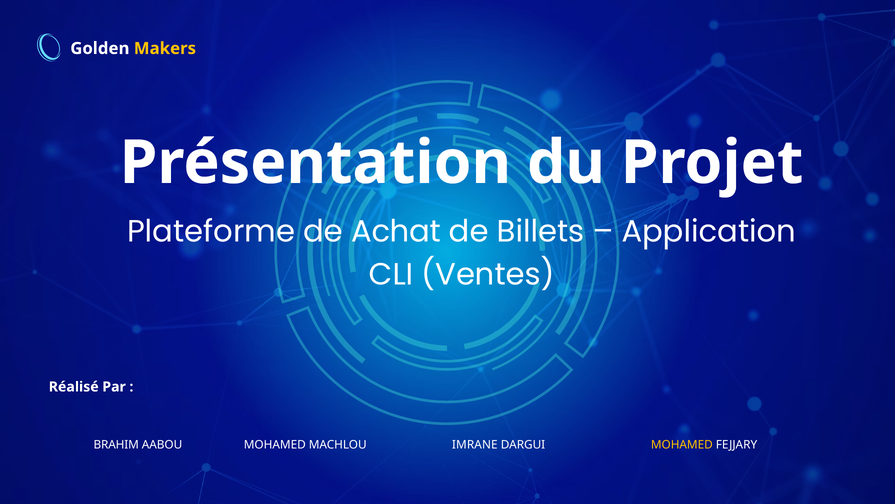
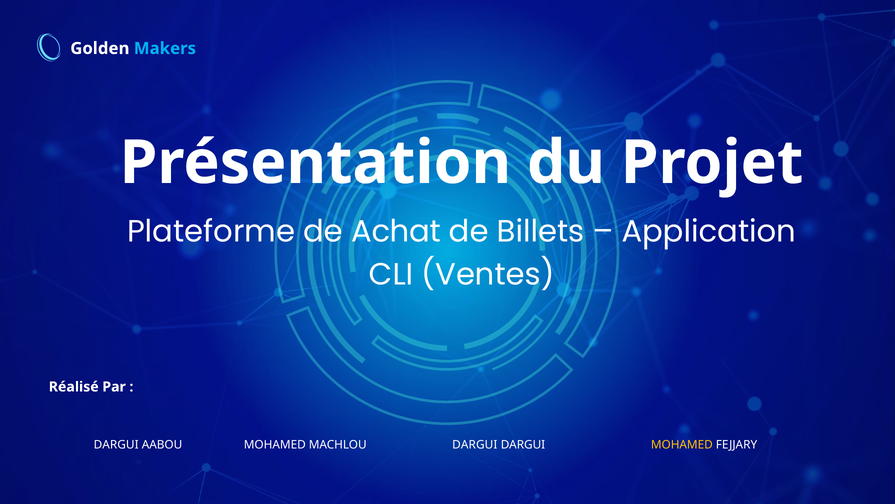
Makers colour: yellow -> light blue (165, 48)
BRAHIM: BRAHIM -> DARGUI (116, 444)
MACHLOU IMRANE: IMRANE -> DARGUI (475, 444)
